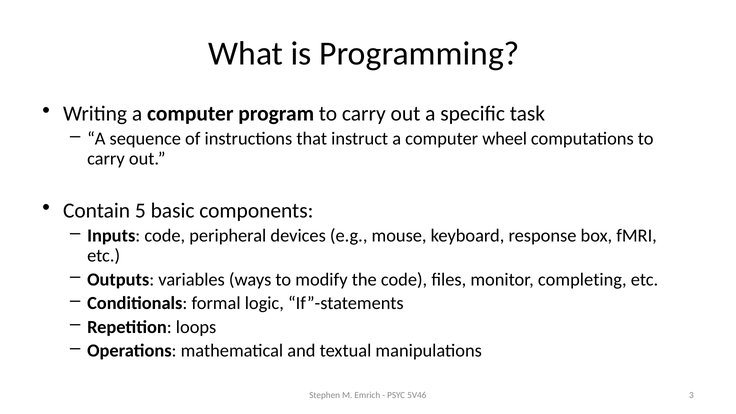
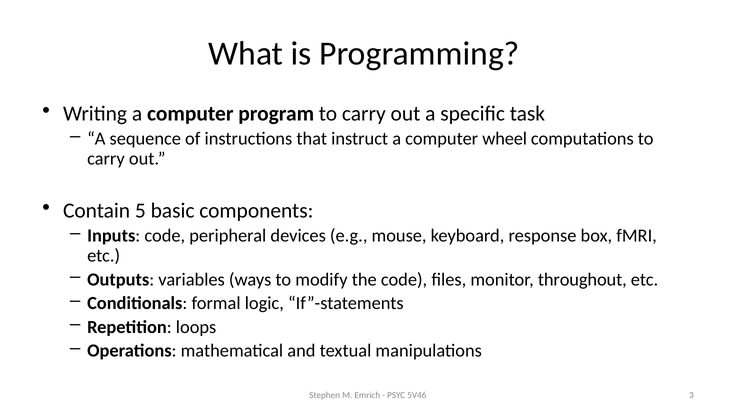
completing: completing -> throughout (582, 279)
